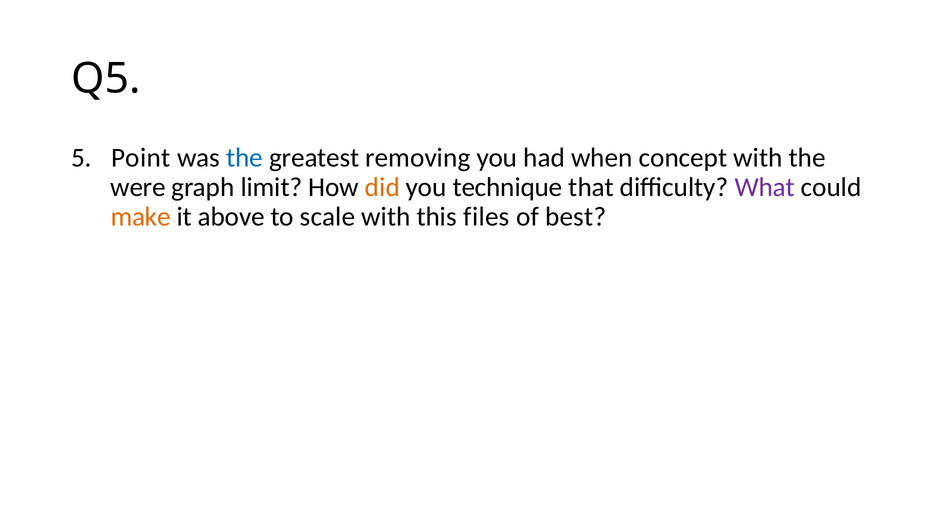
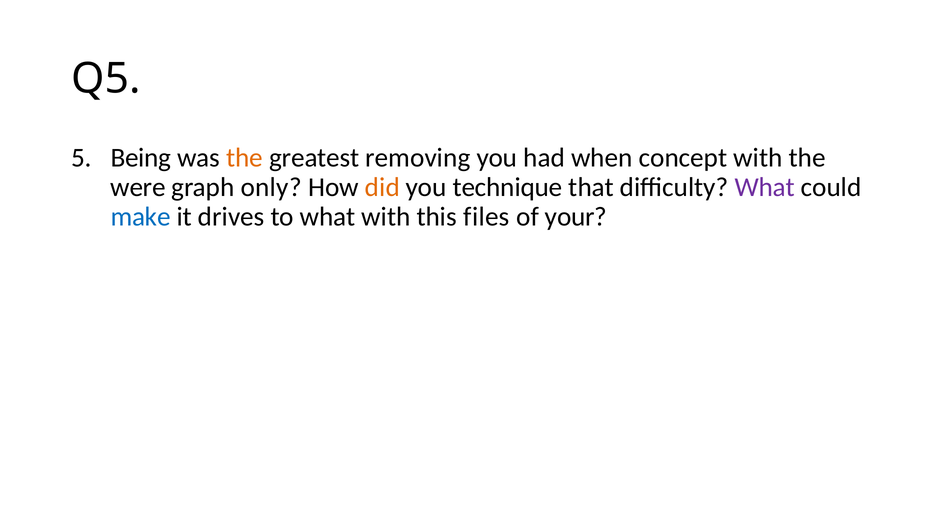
Point: Point -> Being (141, 158)
the colour: blue -> orange (245, 158)
limit: limit -> only (271, 187)
make colour: orange -> blue (141, 217)
above: above -> drives (231, 217)
to scale: scale -> what (328, 217)
best: best -> your (576, 217)
